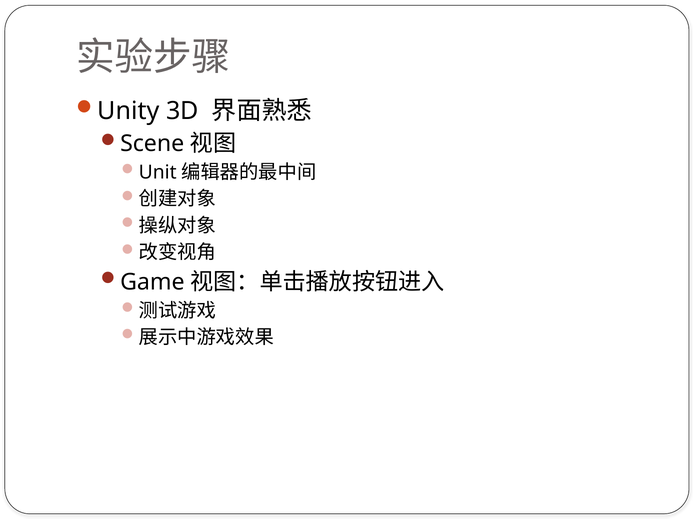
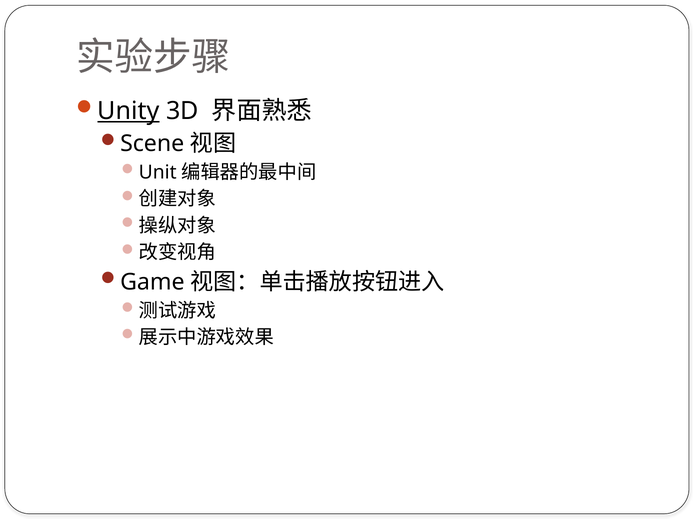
Unity underline: none -> present (129, 111)
